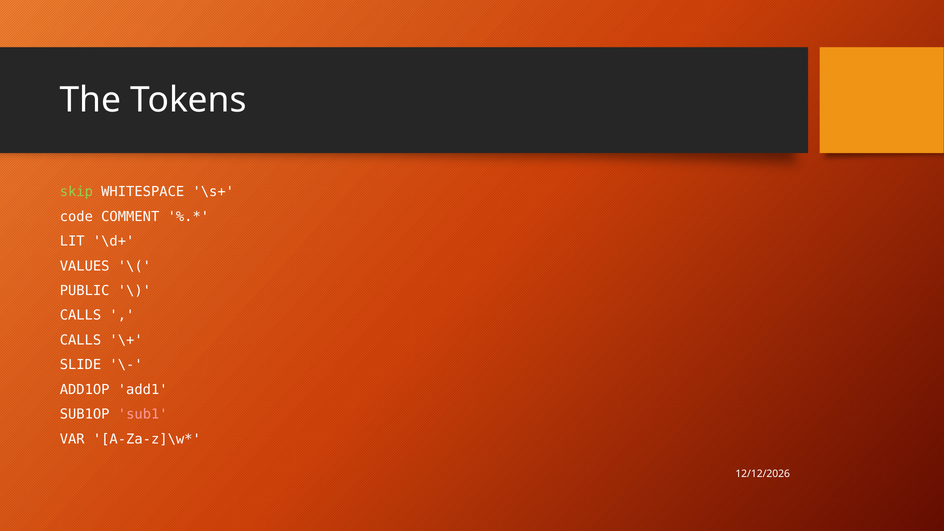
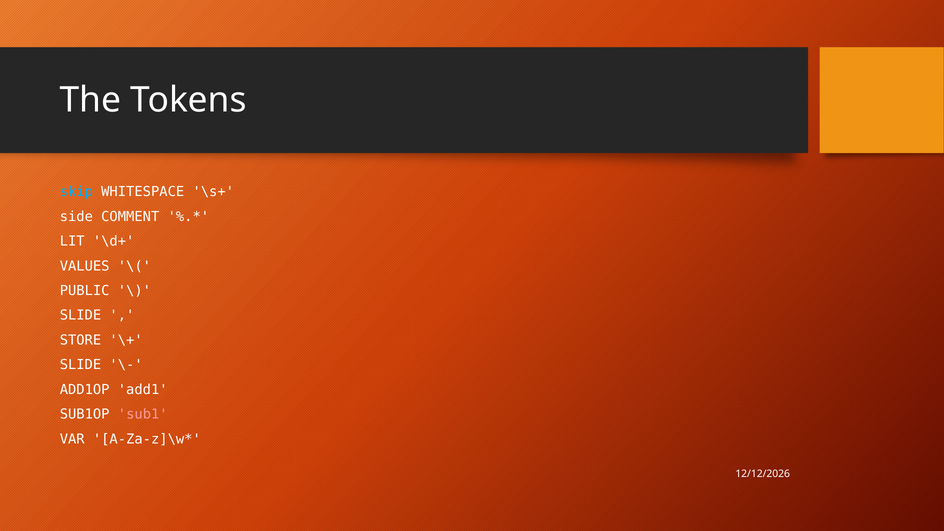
skip colour: light green -> light blue (76, 192)
code: code -> side (76, 217)
CALLS: CALLS -> SLIDE (80, 315)
CALLS: CALLS -> STORE (80, 340)
